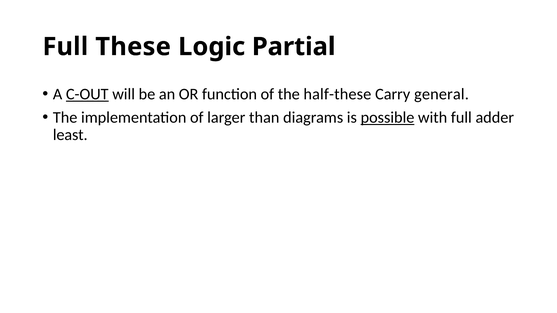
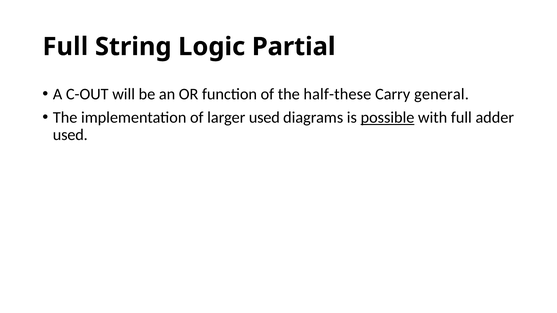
These: These -> String (133, 47)
C-OUT underline: present -> none (87, 94)
larger than: than -> used (264, 118)
least: least -> used (70, 135)
